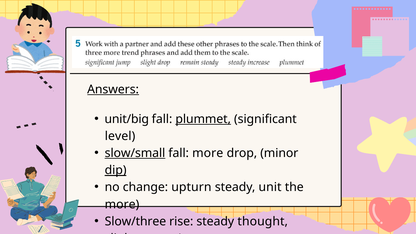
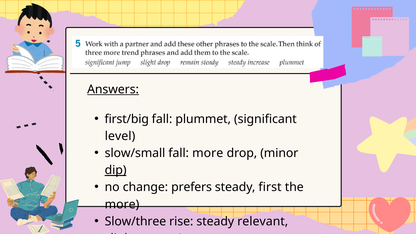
unit/big: unit/big -> first/big (127, 119)
plummet underline: present -> none (203, 119)
slow/small underline: present -> none (135, 153)
change upturn: upturn -> prefers (192, 187)
unit: unit -> first (270, 187)
thought: thought -> relevant (263, 221)
